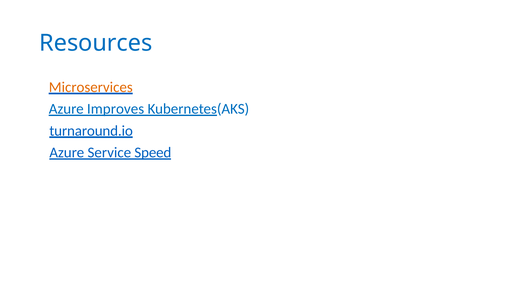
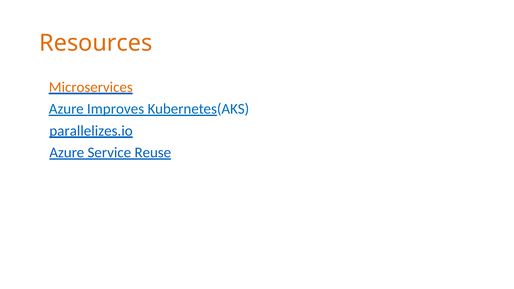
Resources colour: blue -> orange (96, 43)
turnaround.io: turnaround.io -> parallelizes.io (91, 131)
Speed: Speed -> Reuse (153, 153)
